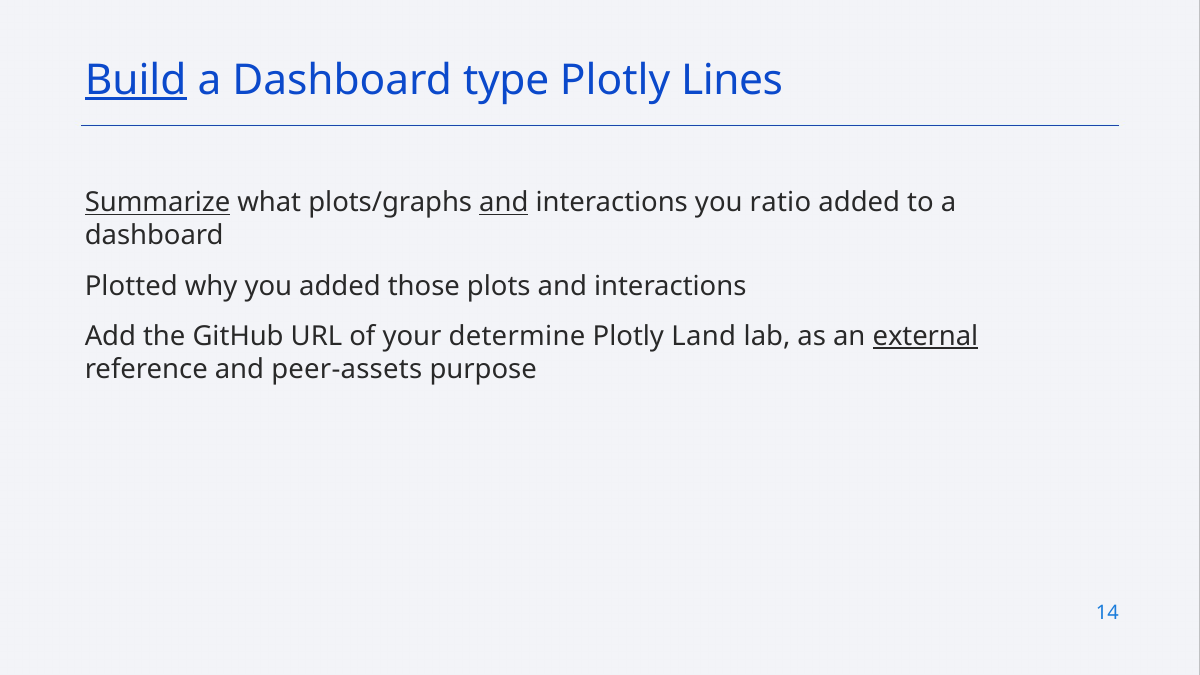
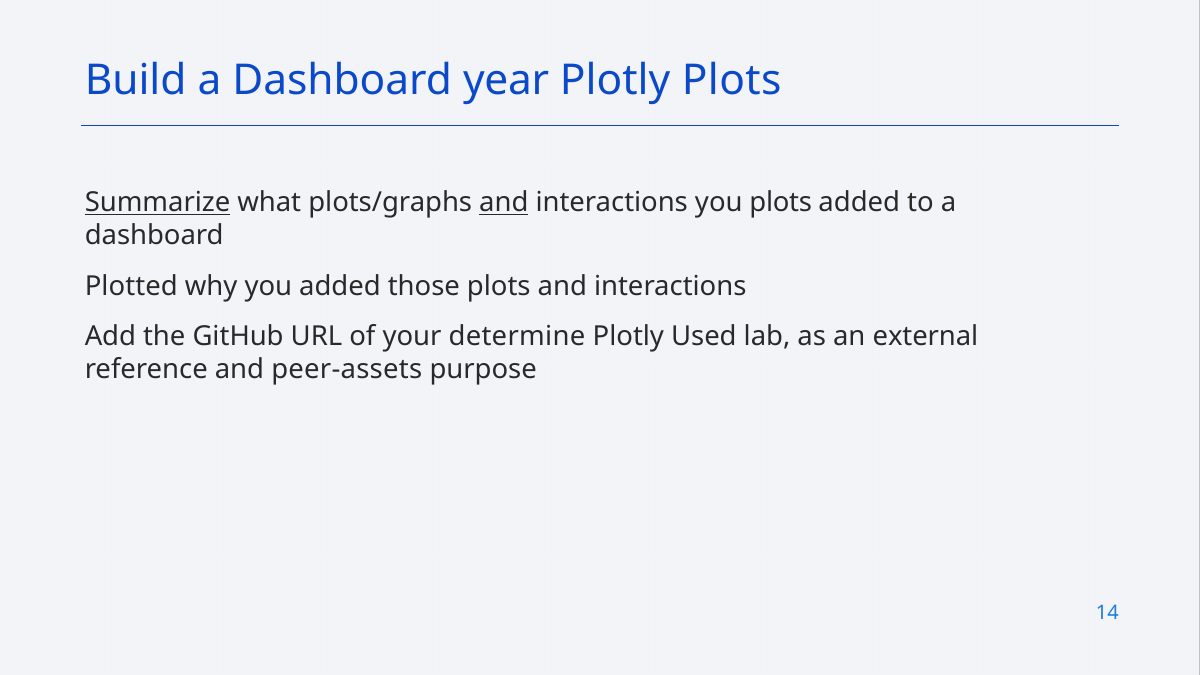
Build underline: present -> none (136, 80)
type: type -> year (506, 80)
Plotly Lines: Lines -> Plots (732, 80)
you ratio: ratio -> plots (781, 203)
Land: Land -> Used (704, 336)
external underline: present -> none (925, 336)
